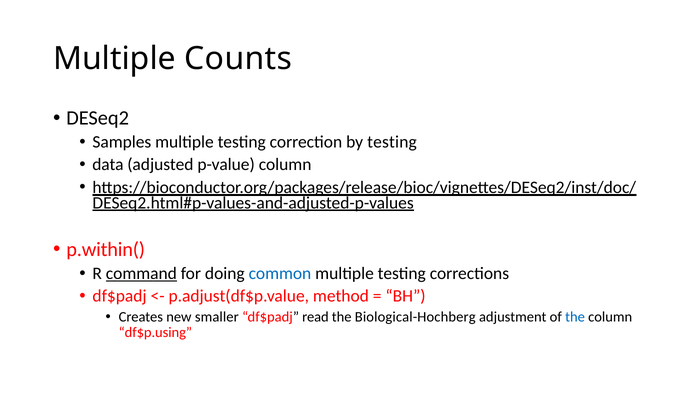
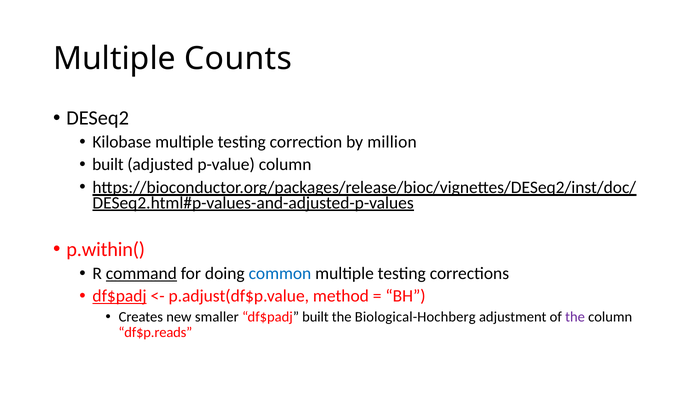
Samples: Samples -> Kilobase (122, 142)
by testing: testing -> million (392, 142)
data: data -> built (108, 165)
df$padj underline: none -> present (120, 296)
df$padj read: read -> built (315, 317)
the colour: blue -> purple (575, 317)
df$p.using: df$p.using -> df$p.reads (155, 332)
